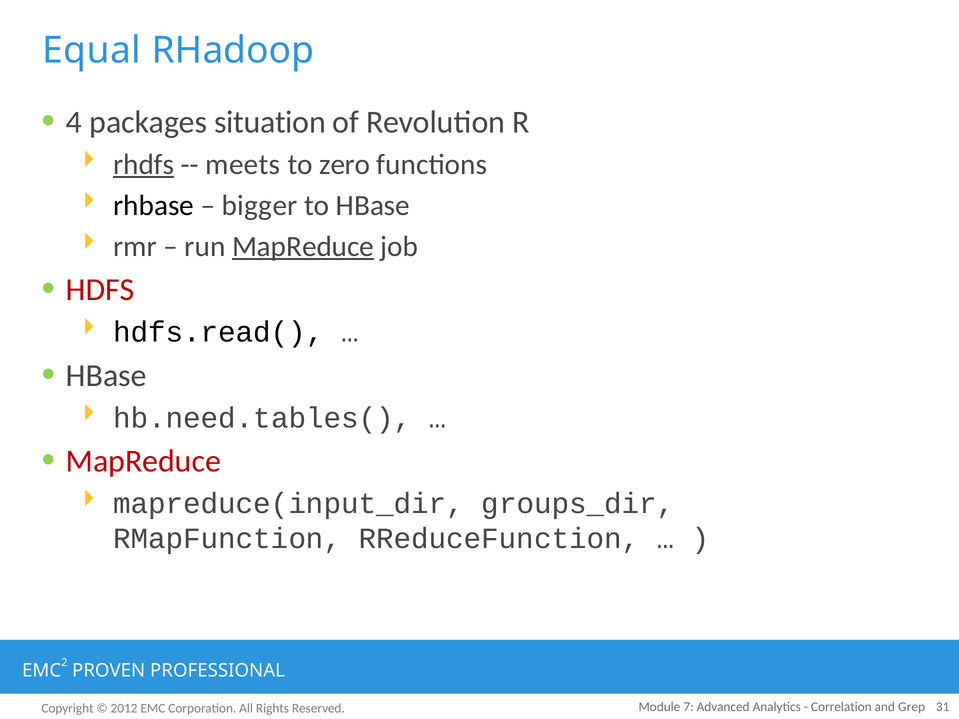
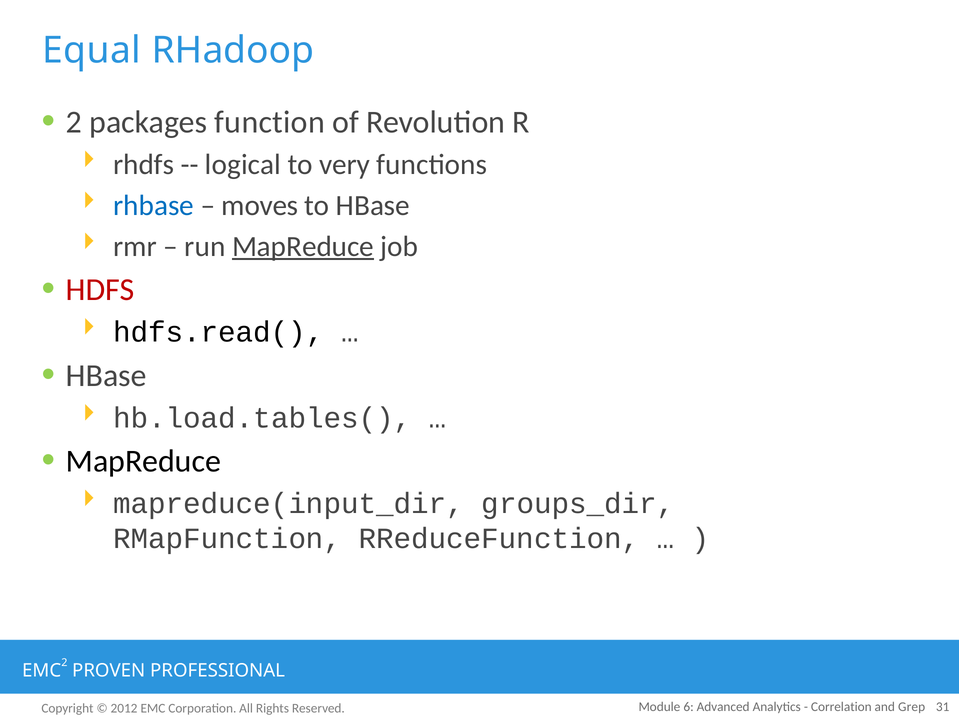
4: 4 -> 2 (74, 122)
situation: situation -> function (270, 122)
rhdfs underline: present -> none (144, 165)
meets: meets -> logical (243, 165)
zero: zero -> very (345, 165)
rhbase colour: black -> blue (154, 206)
bigger: bigger -> moves (260, 206)
hb.need.tables(: hb.need.tables( -> hb.load.tables( (262, 418)
MapReduce colour: red -> black (143, 461)
7: 7 -> 6 (689, 707)
